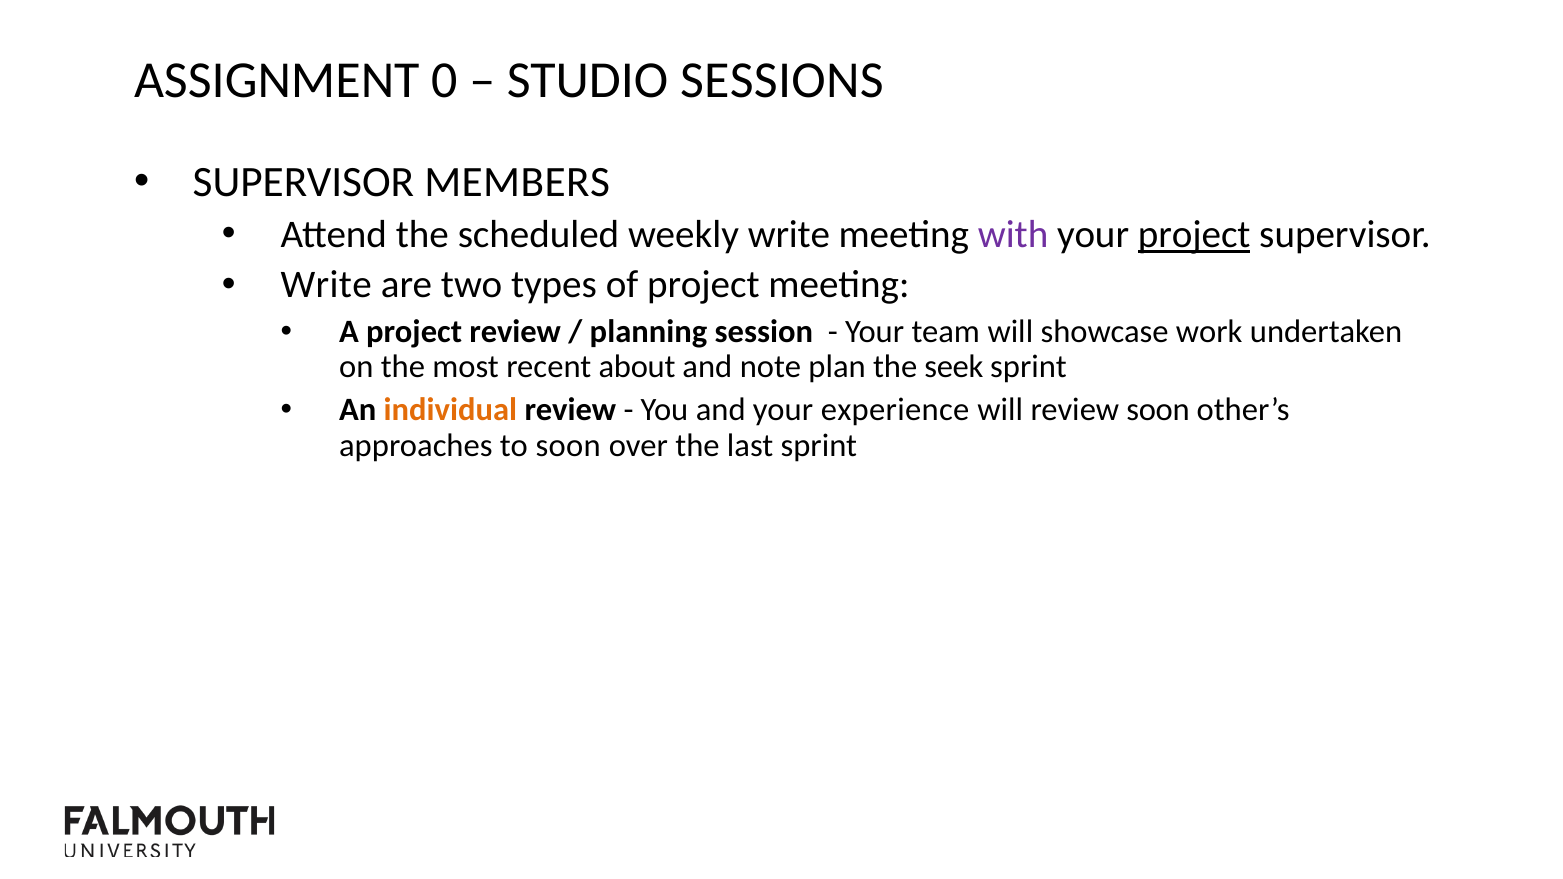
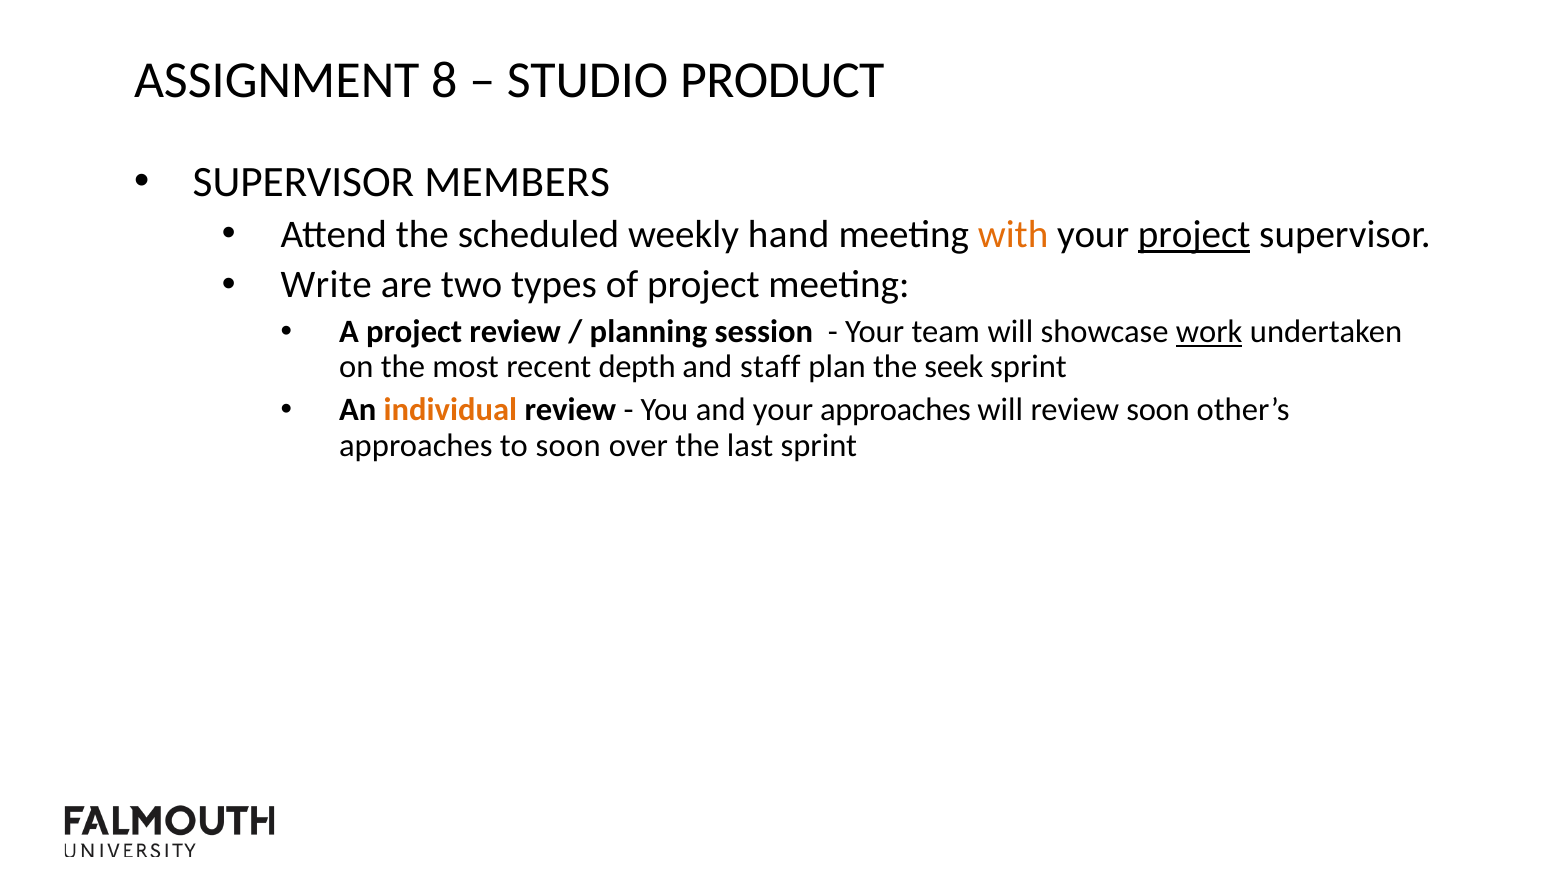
0: 0 -> 8 (444, 80)
SESSIONS: SESSIONS -> PRODUCT (782, 80)
weekly write: write -> hand (789, 235)
with colour: purple -> orange (1013, 235)
work underline: none -> present (1209, 332)
about: about -> depth (637, 367)
note: note -> staff (770, 367)
your experience: experience -> approaches (895, 410)
